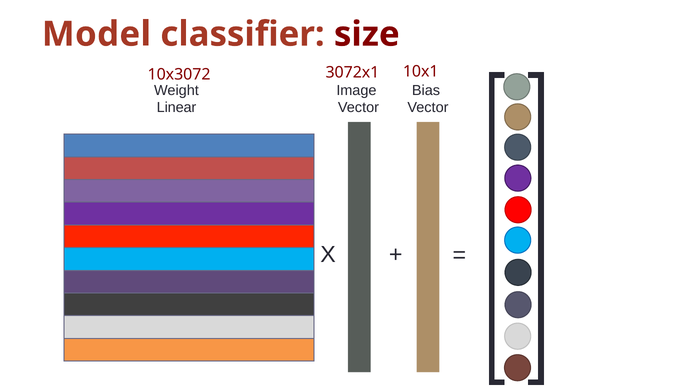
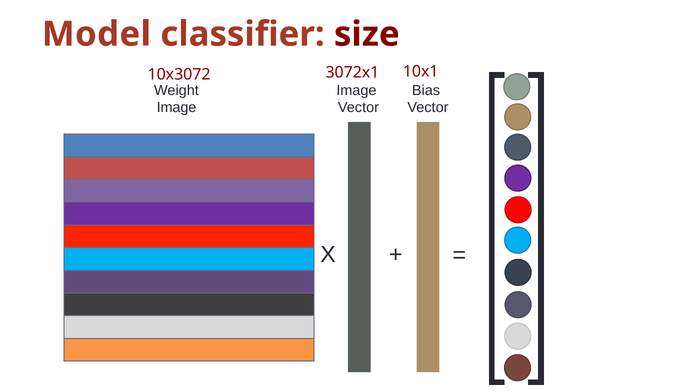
Linear: Linear -> Image (177, 108)
